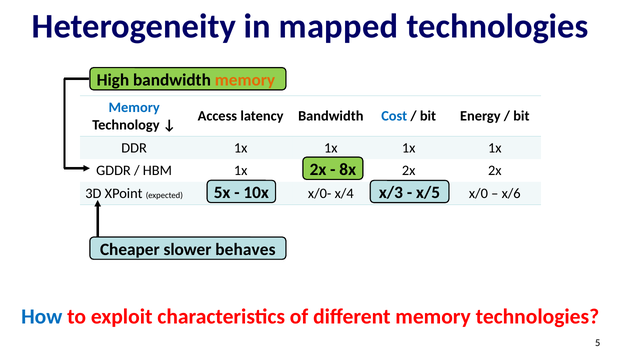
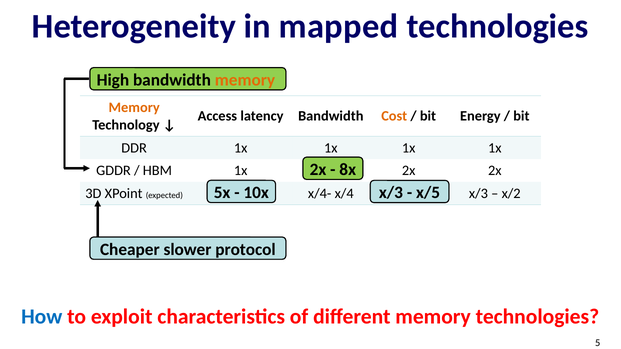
Memory colour: blue -> orange (134, 108)
Cost colour: blue -> orange (394, 116)
x/0-: x/0- -> x/4- (320, 194)
x/0: x/0 -> x/3 (478, 194)
x/6: x/6 -> x/2 (511, 194)
behaves: behaves -> protocol (245, 250)
